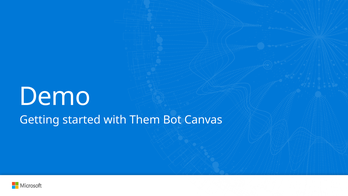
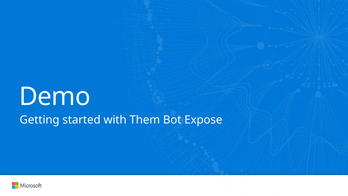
Canvas: Canvas -> Expose (203, 120)
